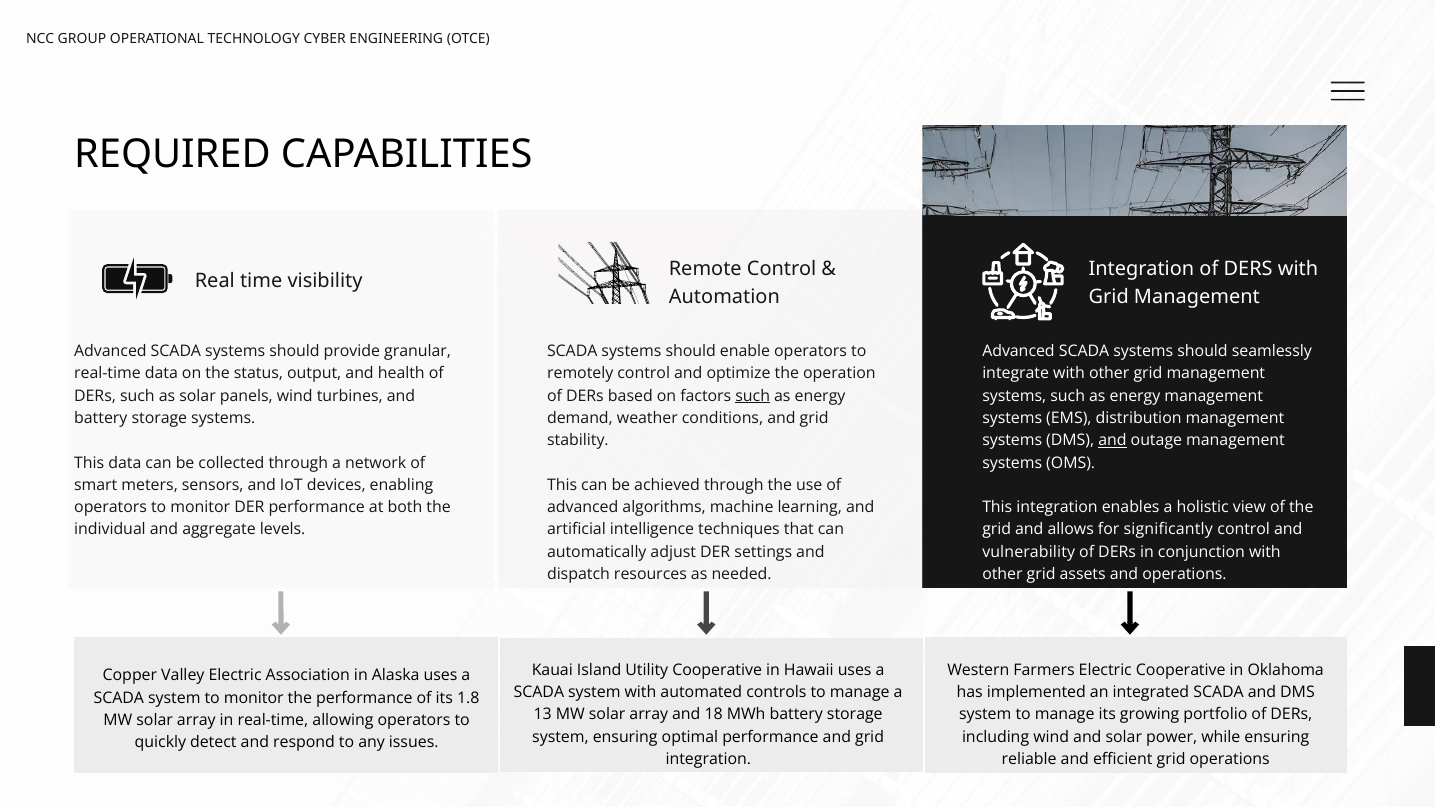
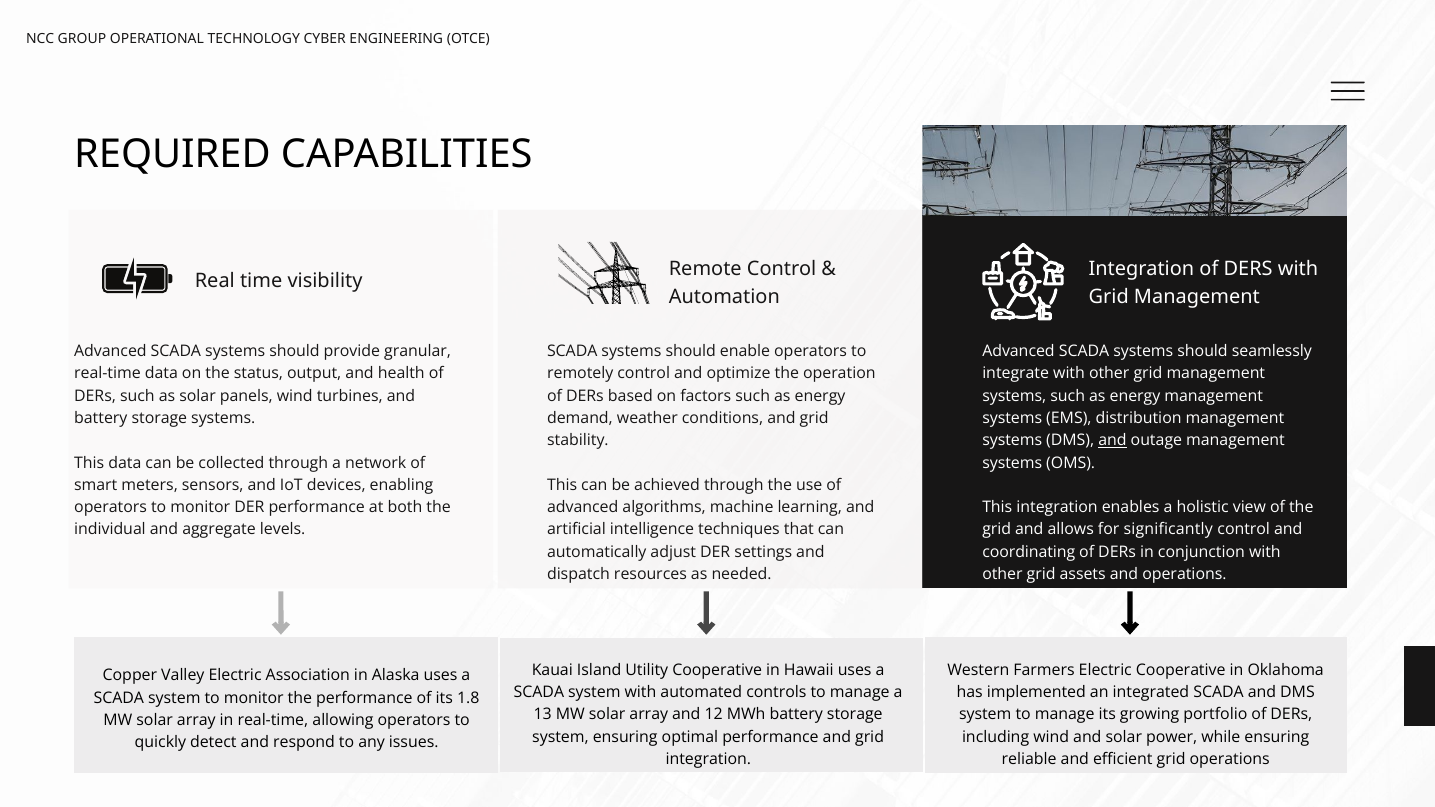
such underline: present -> none (753, 396)
vulnerability: vulnerability -> coordinating (1029, 552)
18: 18 -> 12 (714, 715)
